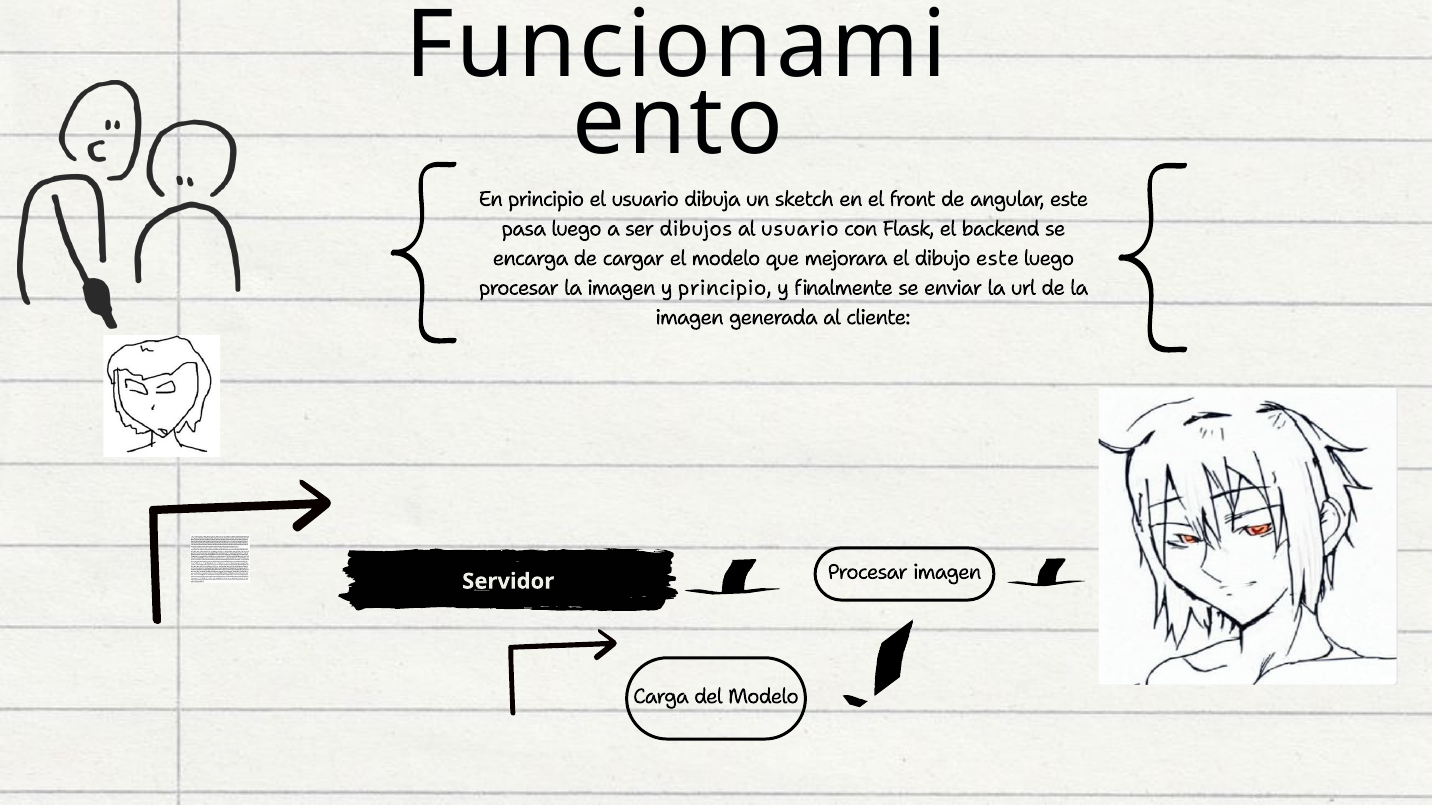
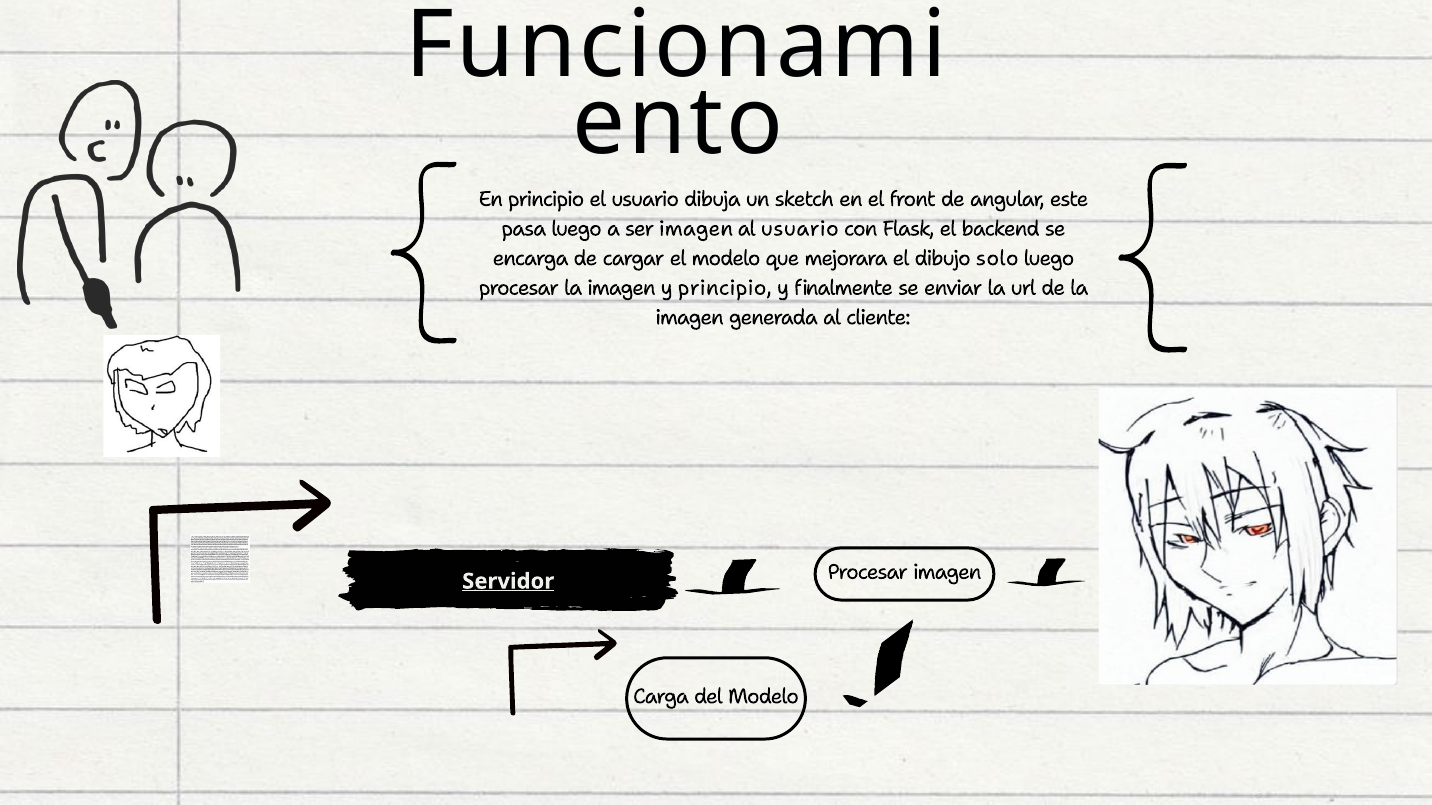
ser dibujos: dibujos -> imagen (696, 229)
dibujo este: este -> solo (997, 258)
Servidor underline: none -> present (508, 582)
